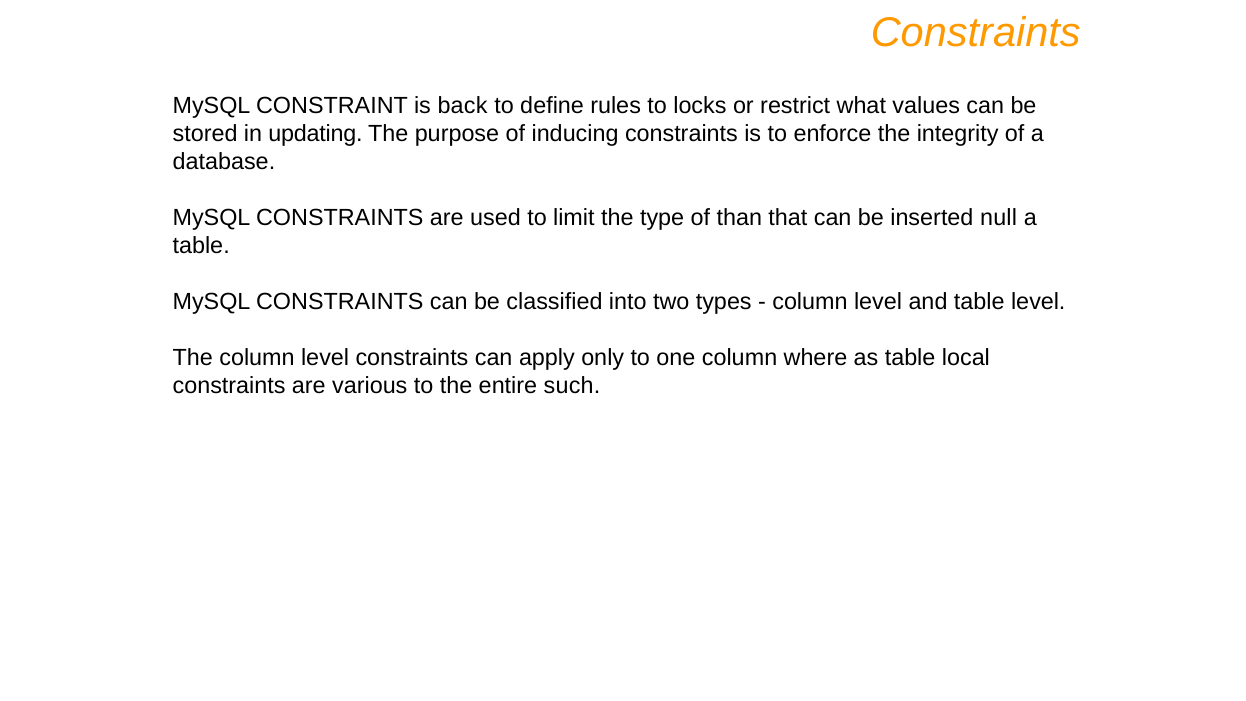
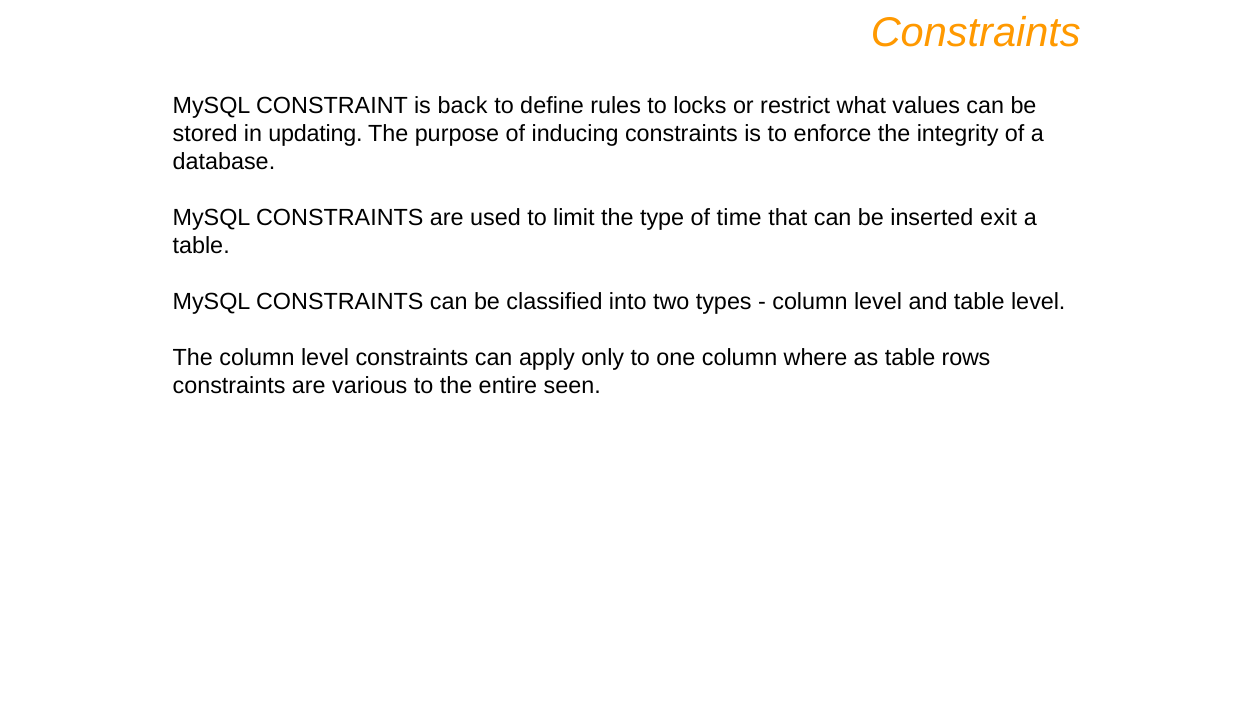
than: than -> time (739, 218)
null: null -> exit (999, 218)
local: local -> rows (966, 358)
such: such -> seen (572, 386)
